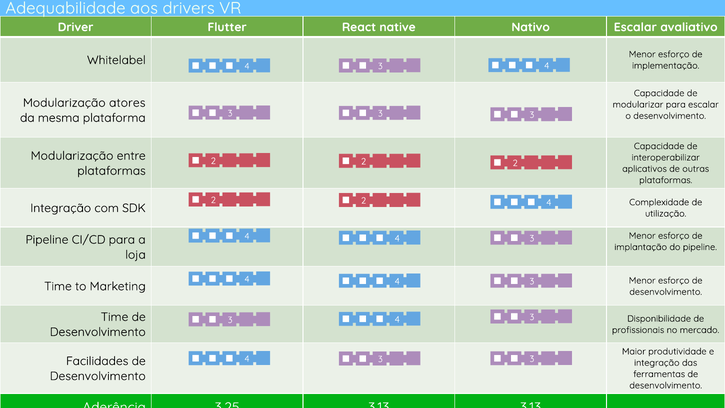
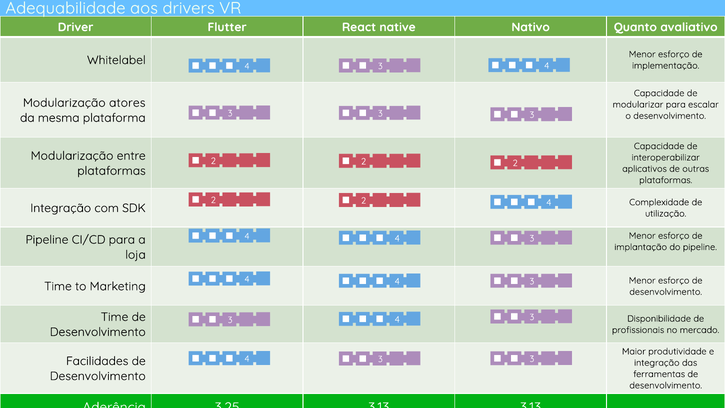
Nativo Escalar: Escalar -> Quanto (635, 27)
